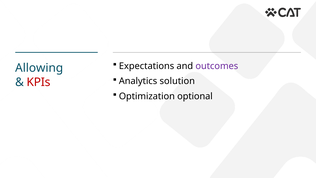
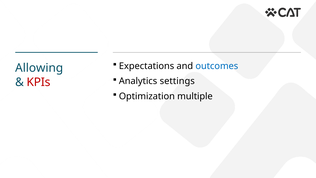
outcomes colour: purple -> blue (217, 66)
solution: solution -> settings (177, 81)
optional: optional -> multiple (195, 96)
